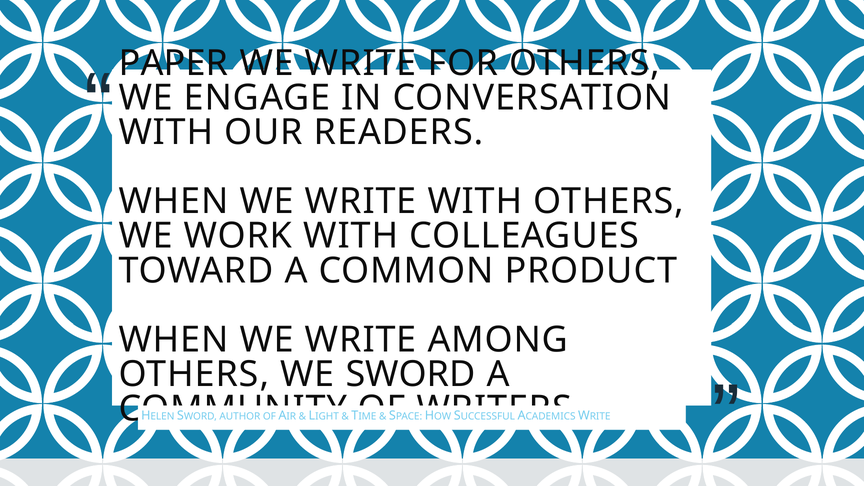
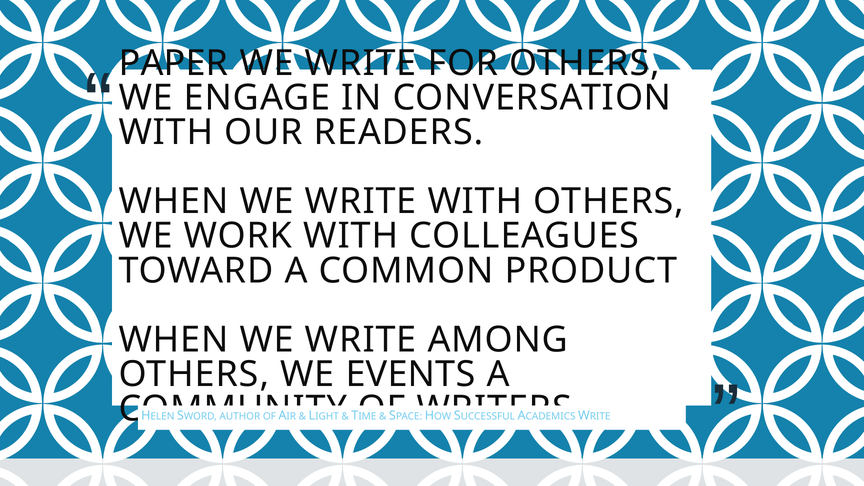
WE SWORD: SWORD -> EVENTS (410, 374)
